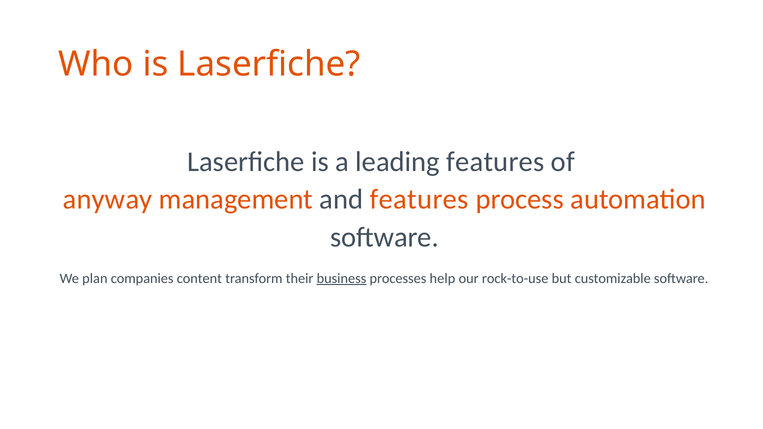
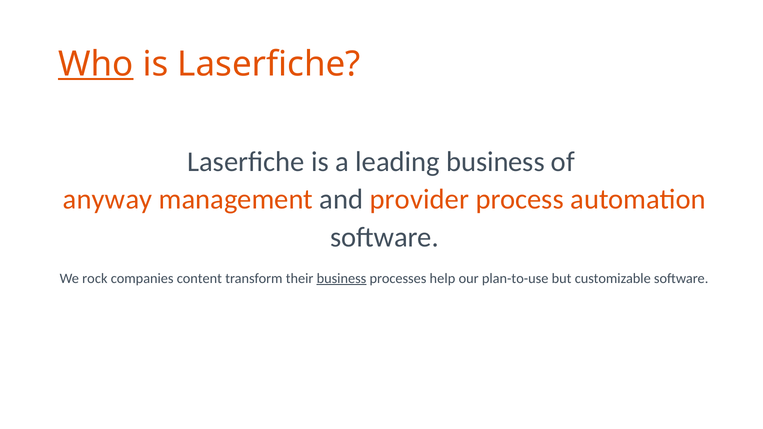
Who underline: none -> present (96, 64)
leading features: features -> business (496, 162)
and features: features -> provider (419, 200)
plan: plan -> rock (95, 279)
rock-to-use: rock-to-use -> plan-to-use (515, 279)
